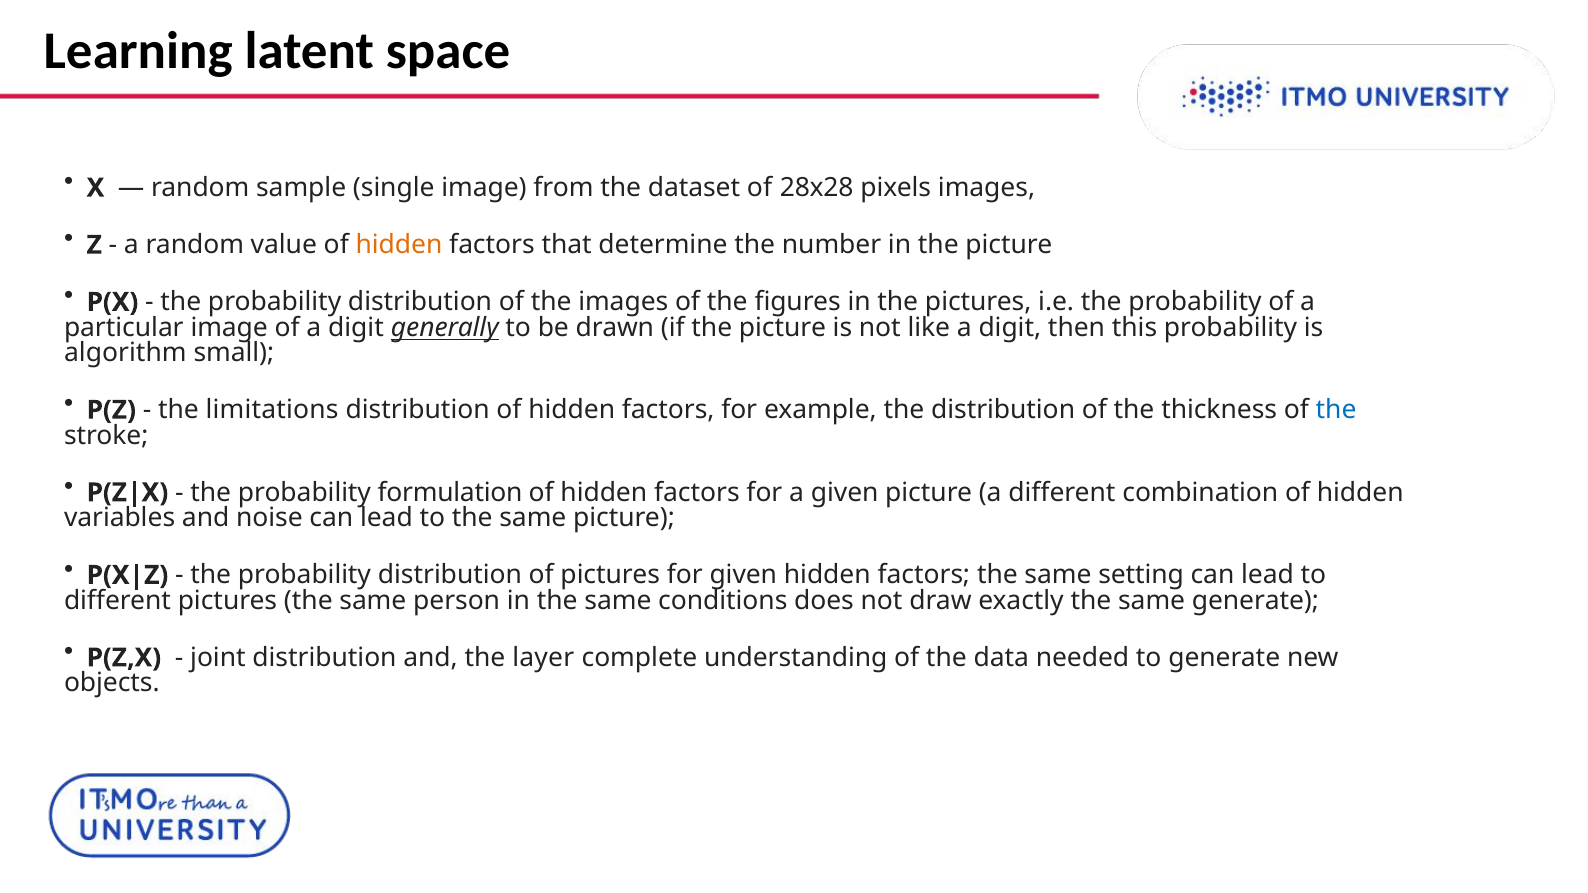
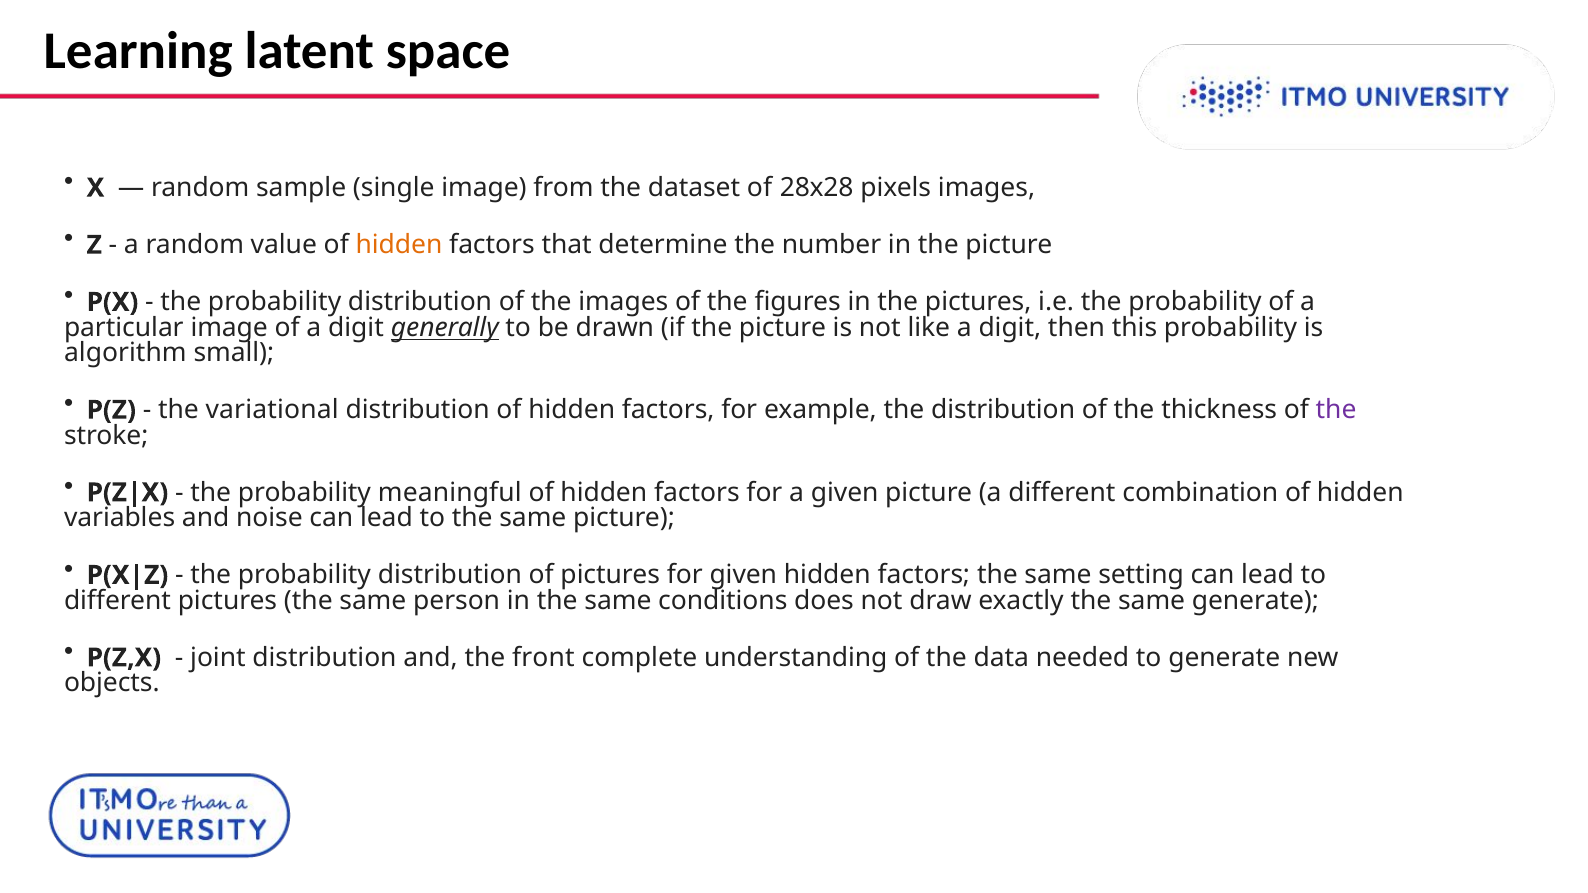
limitations: limitations -> variational (272, 410)
the colour: blue -> purple (1336, 410)
formulation: formulation -> meaningful (450, 493)
layer: layer -> front (543, 658)
